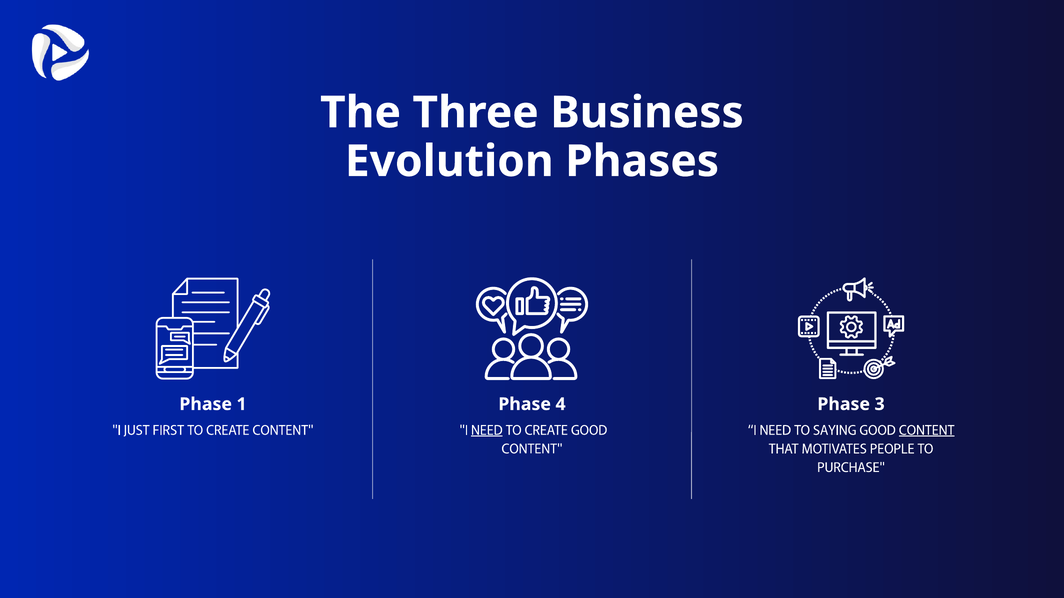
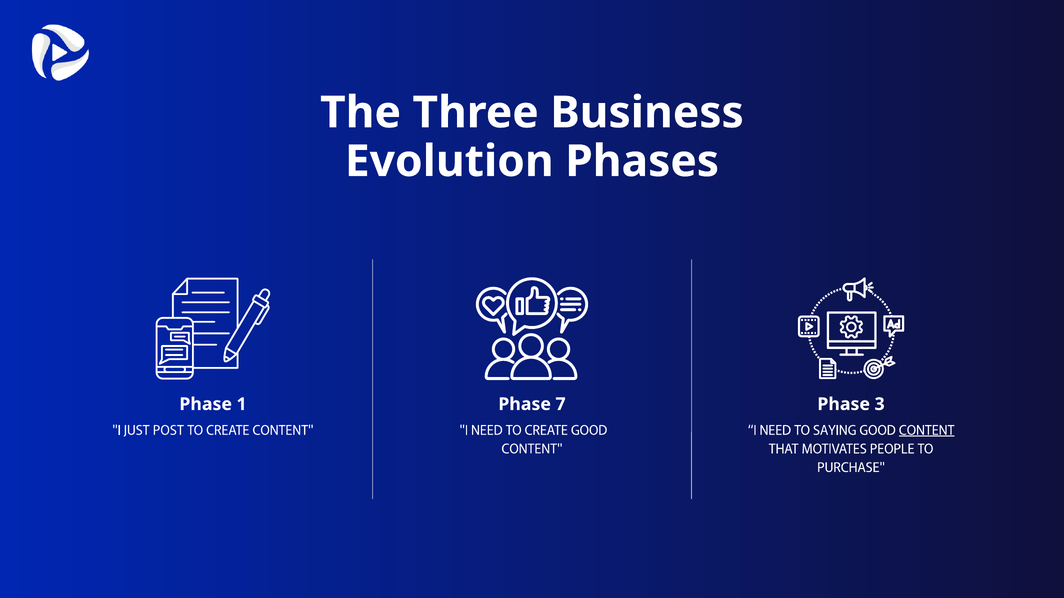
4: 4 -> 7 (561, 405)
FIRST: FIRST -> POST (168, 431)
NEED underline: present -> none (487, 431)
